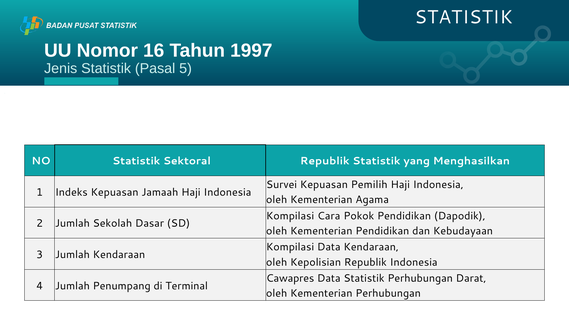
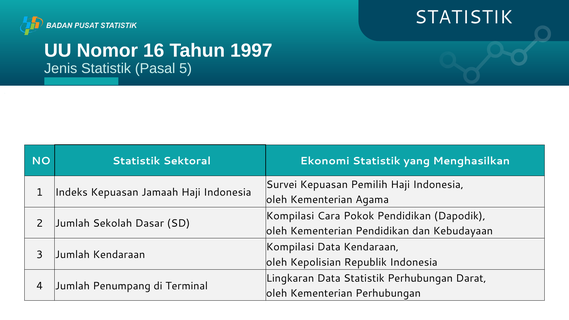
Sektoral Republik: Republik -> Ekonomi (325, 161)
Cawapres: Cawapres -> Lingkaran (290, 278)
